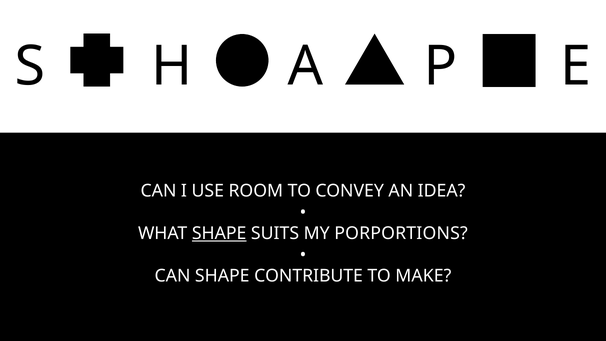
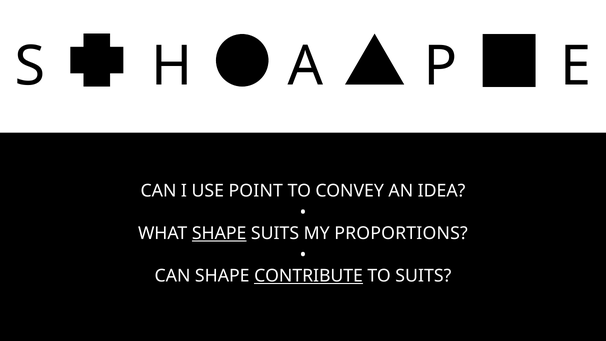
ROOM: ROOM -> POINT (256, 191)
PORPORTIONS: PORPORTIONS -> PROPORTIONS (401, 233)
CONTRIBUTE underline: none -> present (309, 276)
TO MAKE: MAKE -> SUITS (423, 276)
